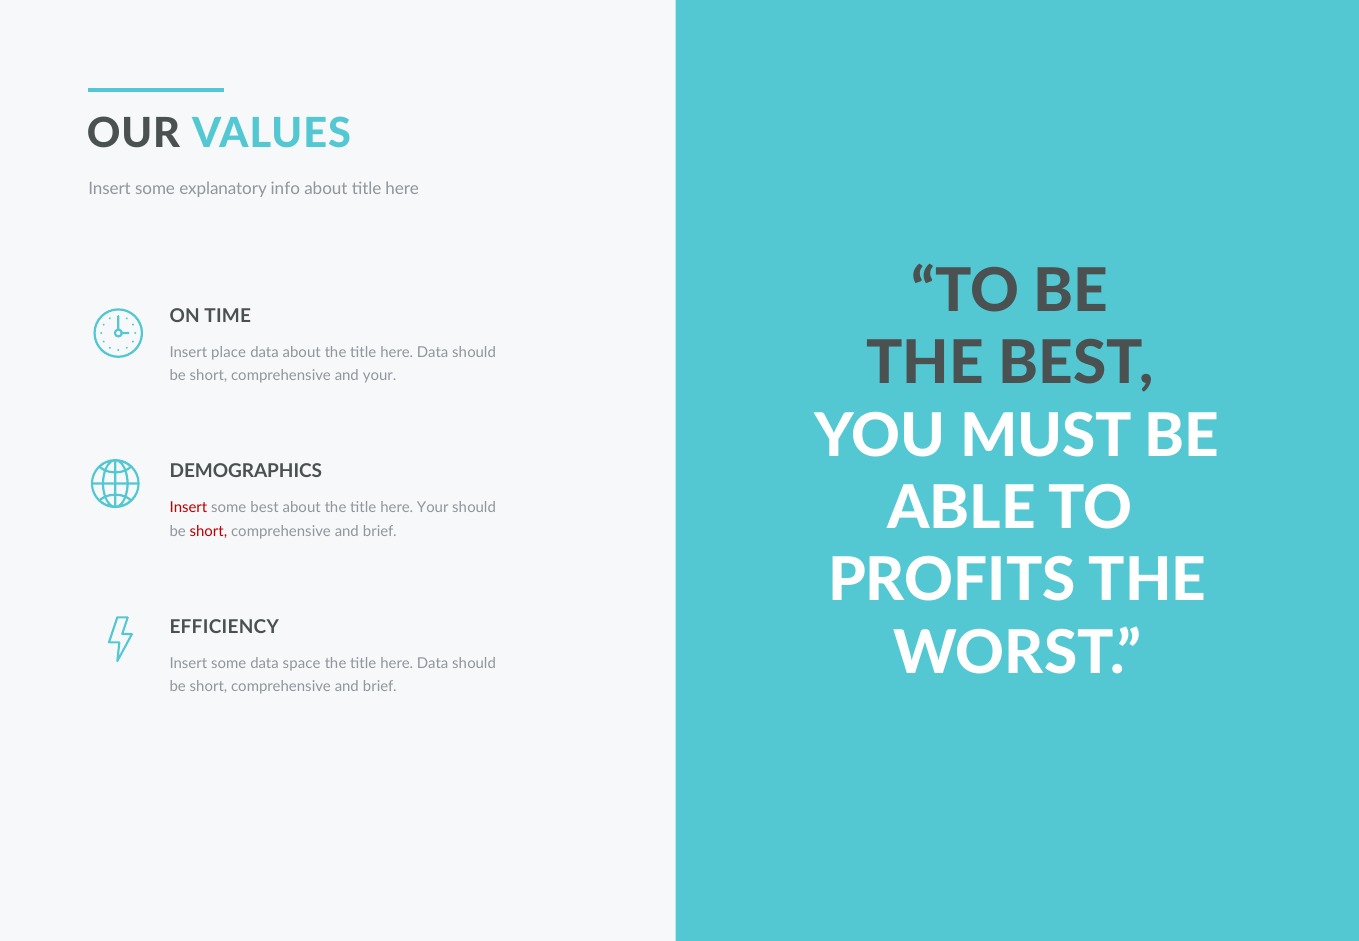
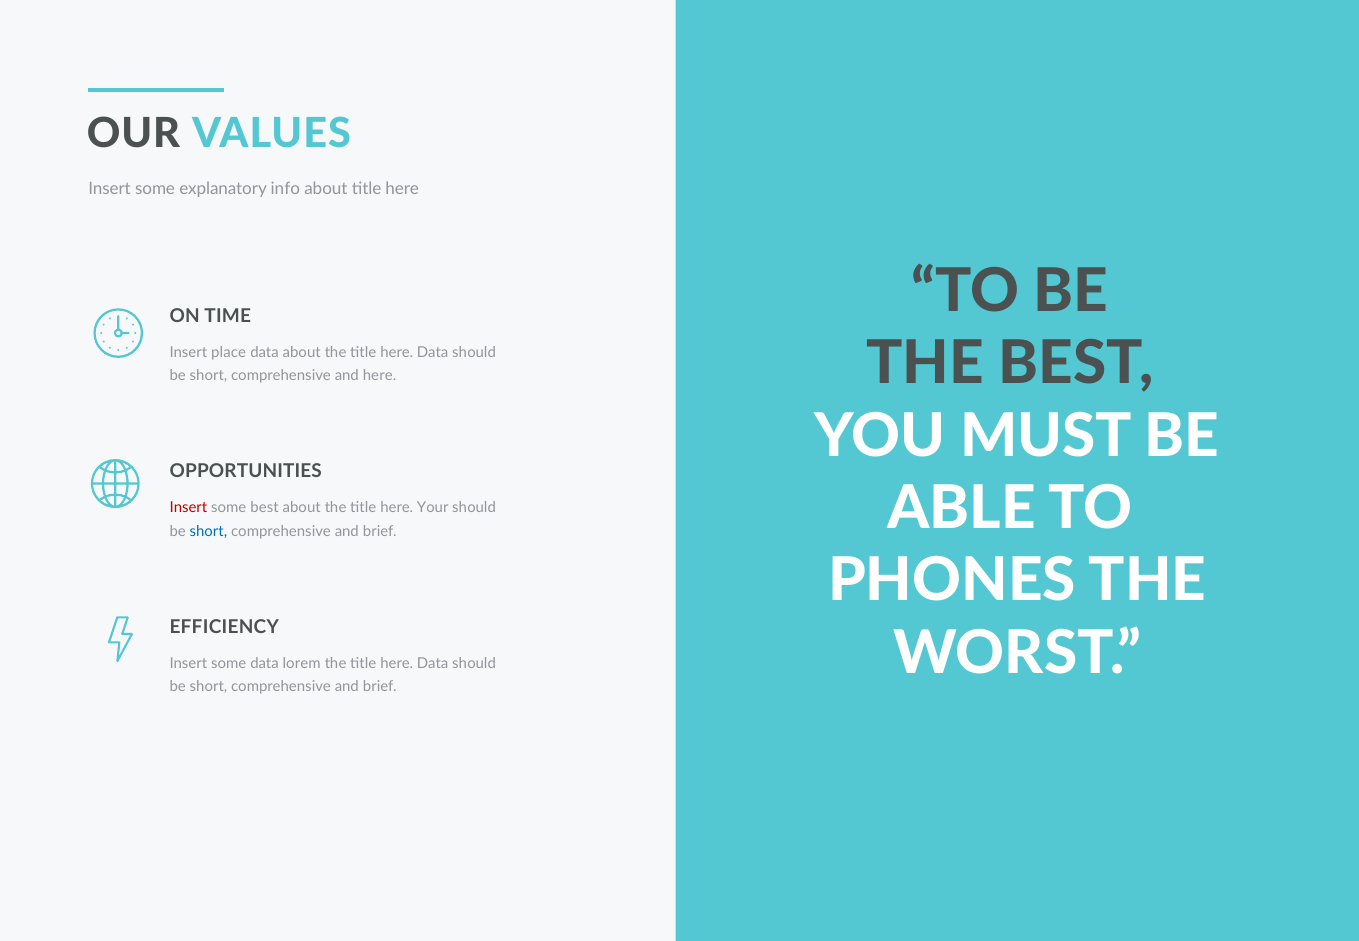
and your: your -> here (380, 376)
DEMOGRAPHICS: DEMOGRAPHICS -> OPPORTUNITIES (246, 472)
short colour: red -> blue (208, 531)
PROFITS: PROFITS -> PHONES (952, 581)
space: space -> lorem (302, 663)
